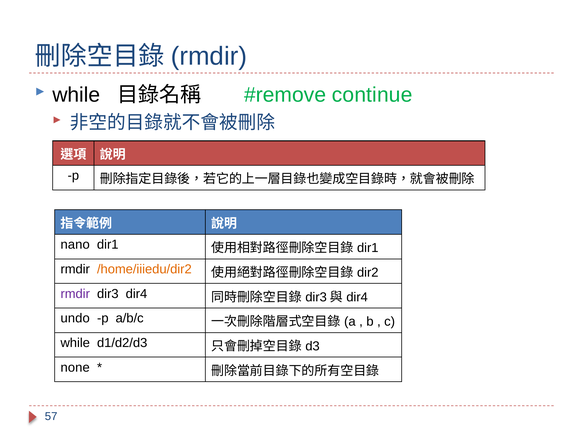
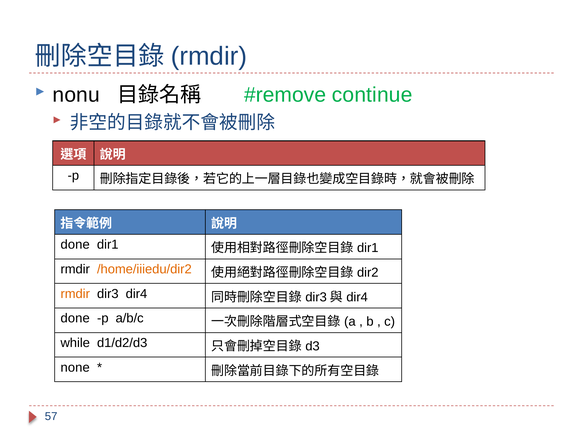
while: while -> nonu (76, 95)
nano: nano -> done (75, 244)
rmdir colour: purple -> orange (75, 293)
undo: undo -> done (75, 318)
